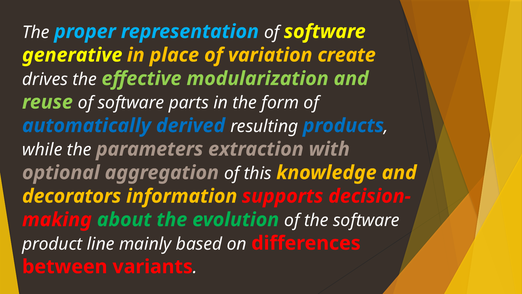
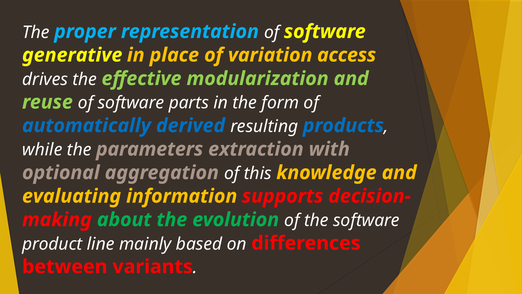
create: create -> access (347, 55)
decorators: decorators -> evaluating (72, 196)
